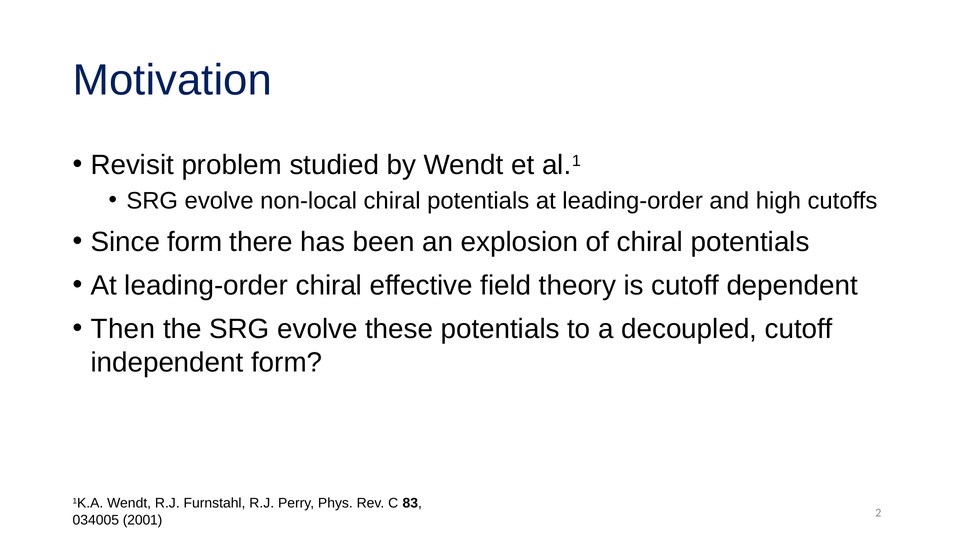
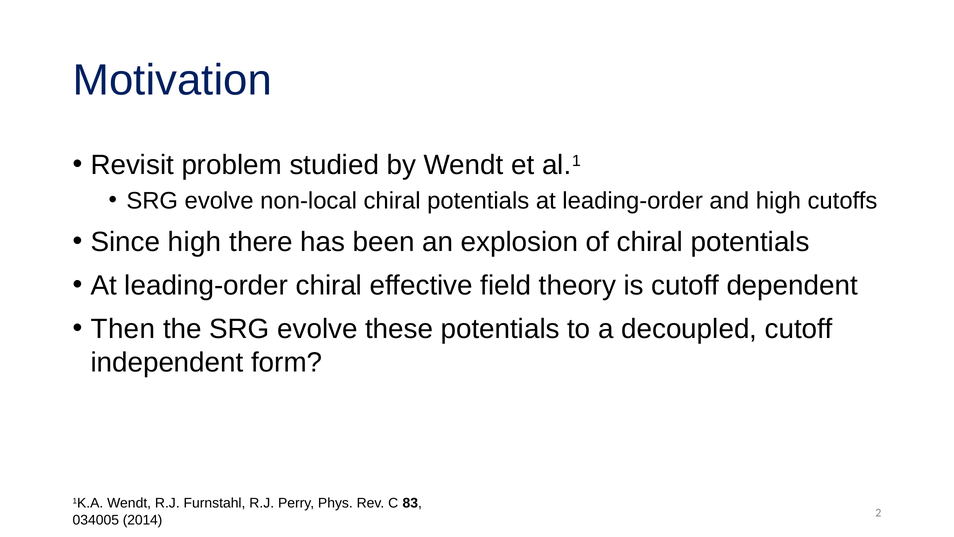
Since form: form -> high (195, 242)
2001: 2001 -> 2014 (143, 520)
